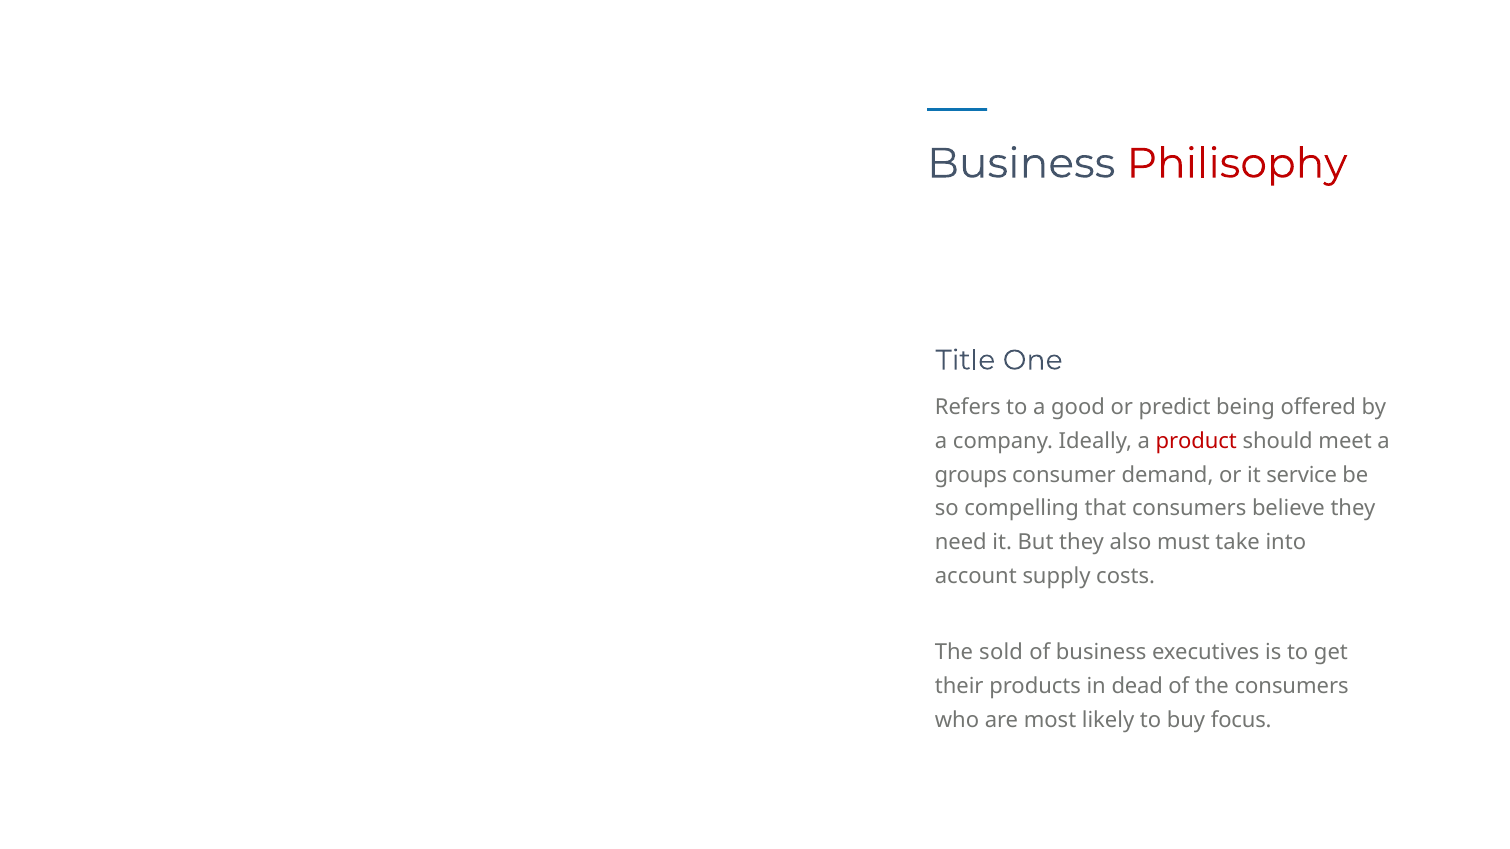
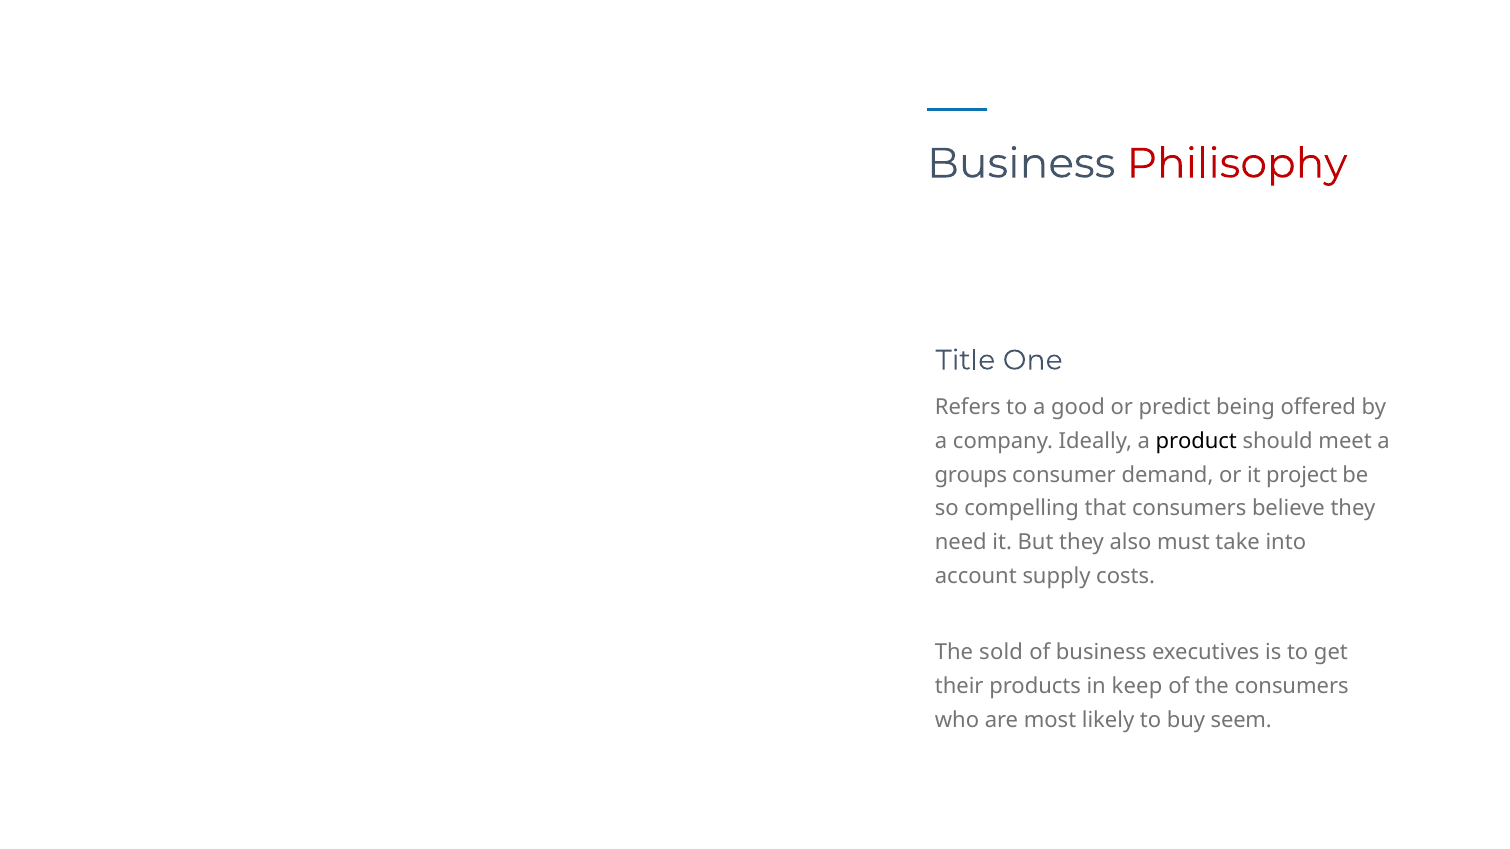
product colour: red -> black (1196, 441)
service: service -> project (1302, 475)
dead: dead -> keep (1137, 687)
focus: focus -> seem (1241, 721)
